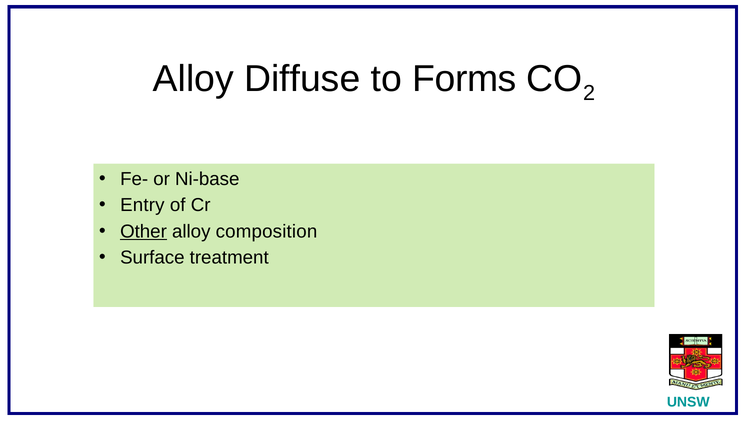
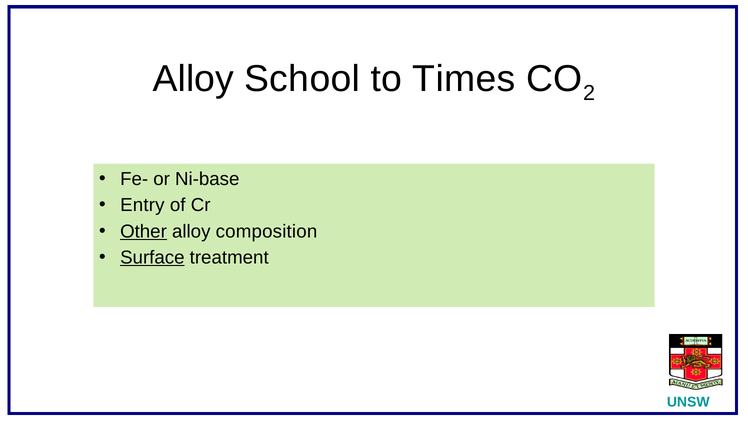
Diffuse: Diffuse -> School (302, 79)
Forms: Forms -> Times (464, 79)
Surface underline: none -> present (152, 257)
